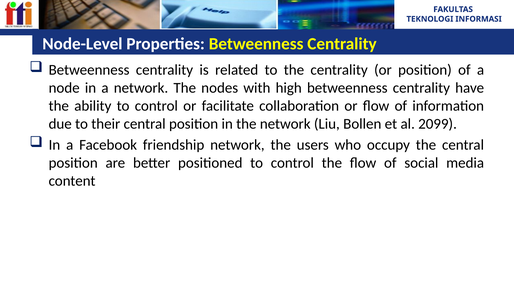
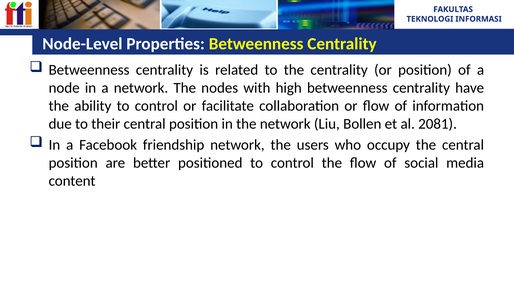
2099: 2099 -> 2081 (438, 124)
